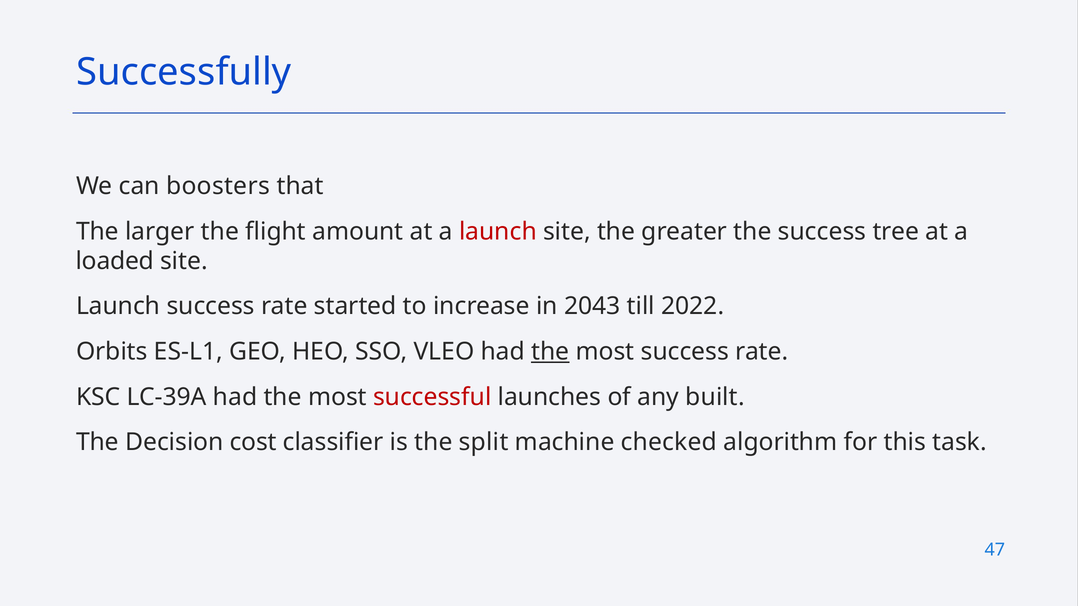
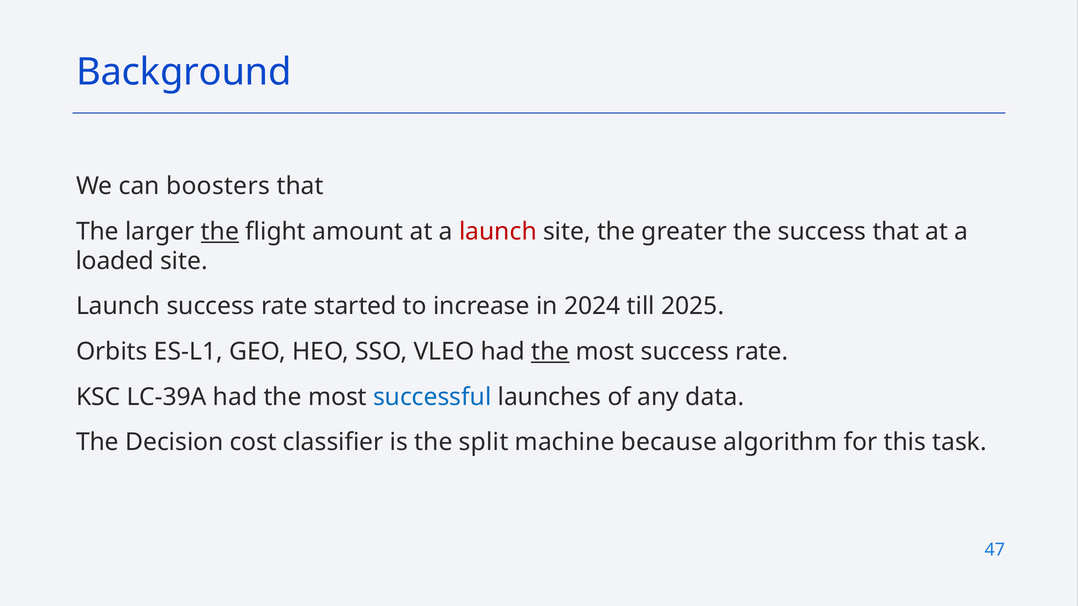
Successfully: Successfully -> Background (184, 72)
the underline: none -> present (220, 232)
success tree: tree -> that (896, 232)
2043: 2043 -> 2024 (592, 307)
2022: 2022 -> 2025 (693, 307)
successful colour: red -> blue (432, 397)
built: built -> data (715, 397)
checked: checked -> because (669, 443)
